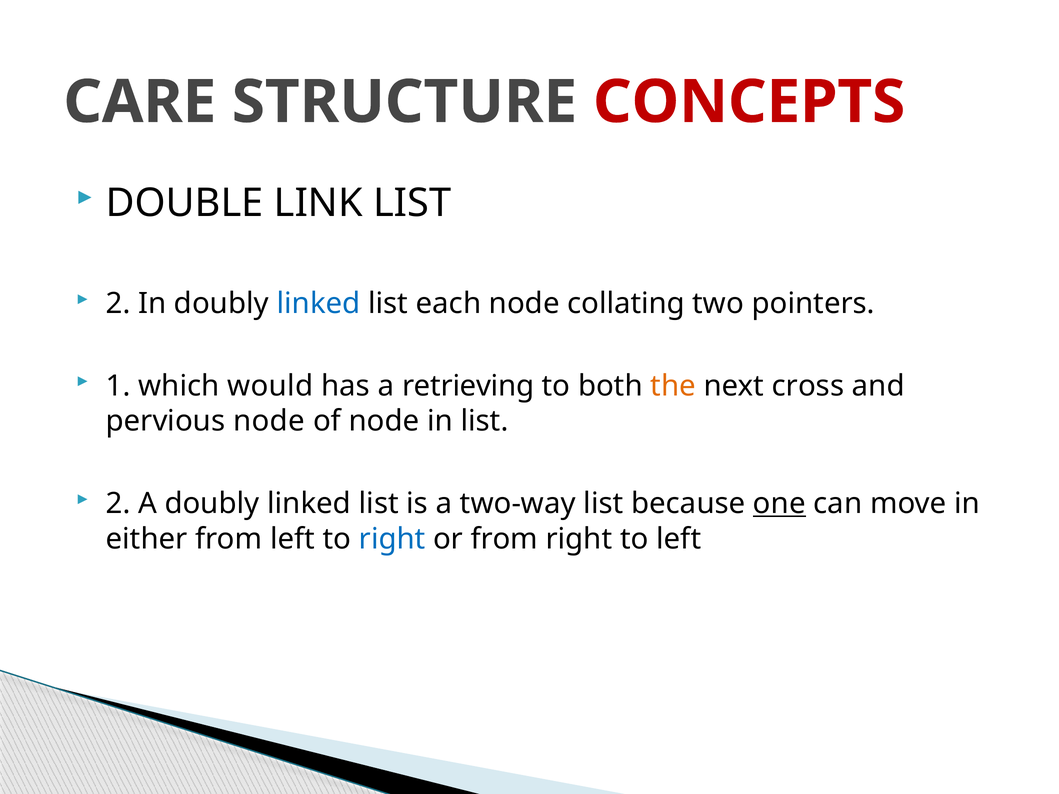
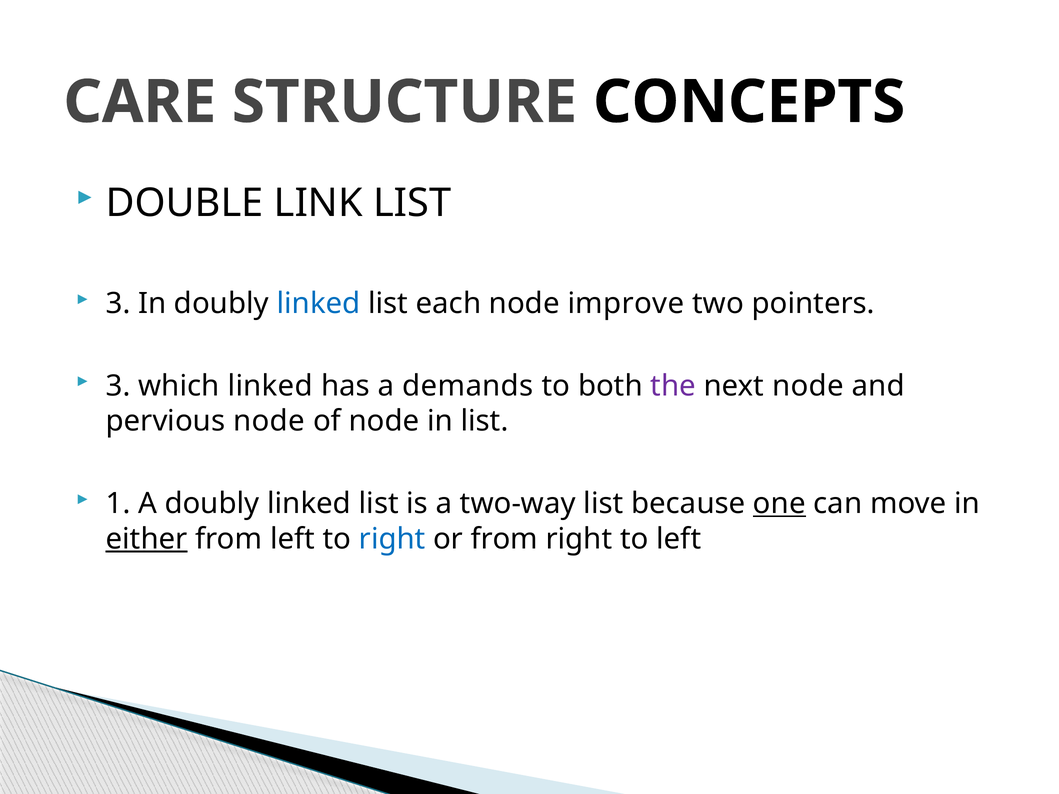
CONCEPTS colour: red -> black (749, 102)
2: 2 -> 3 (118, 304)
collating: collating -> improve (626, 304)
1: 1 -> 3 (118, 386)
which would: would -> linked (270, 386)
retrieving: retrieving -> demands (468, 386)
the colour: orange -> purple (673, 386)
next cross: cross -> node (808, 386)
2: 2 -> 1 (118, 504)
either underline: none -> present (147, 539)
